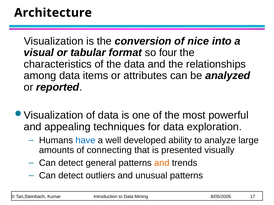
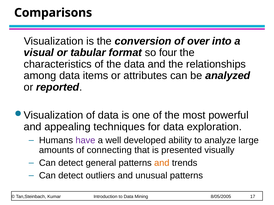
Architecture: Architecture -> Comparisons (53, 13)
nice: nice -> over (198, 41)
have colour: blue -> purple (85, 141)
